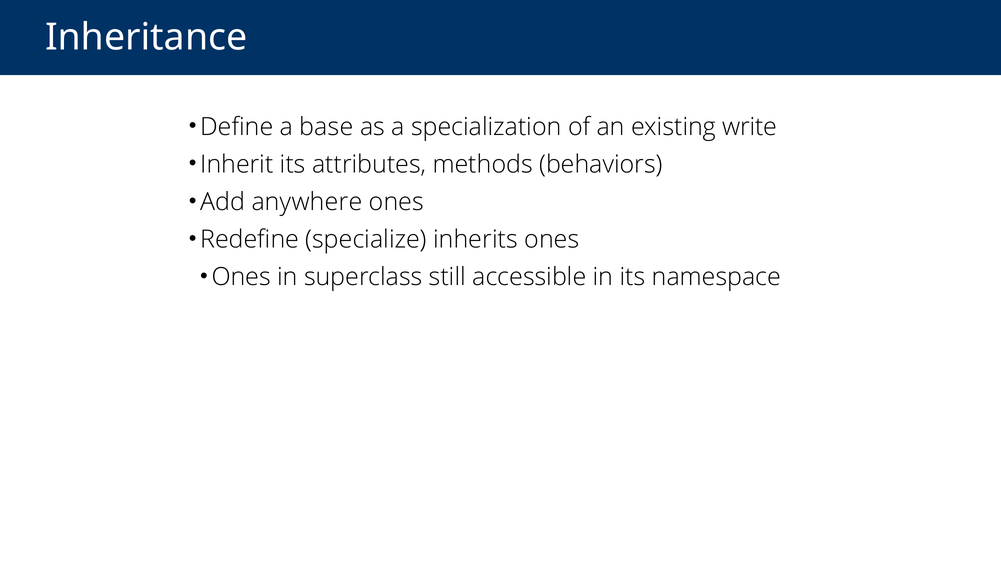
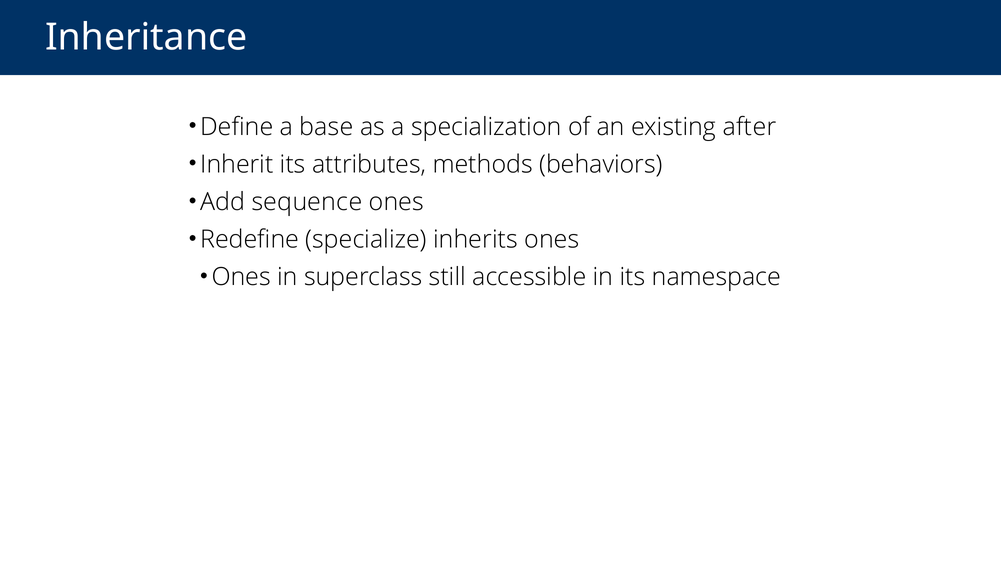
write: write -> after (749, 127)
anywhere: anywhere -> sequence (307, 202)
